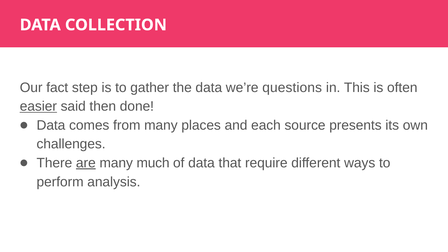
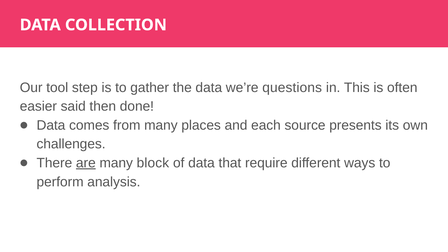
fact: fact -> tool (57, 87)
easier underline: present -> none (38, 106)
much: much -> block (153, 163)
